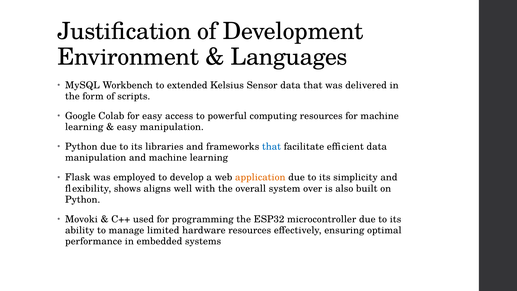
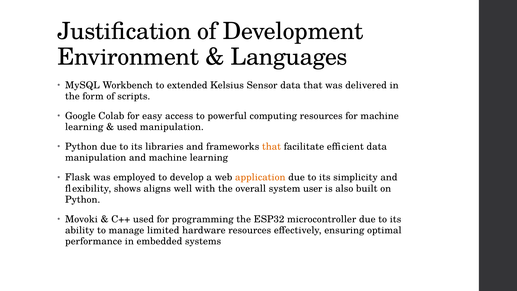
easy: easy -> used (127, 127)
that colour: blue -> orange (272, 147)
over: over -> user (313, 188)
